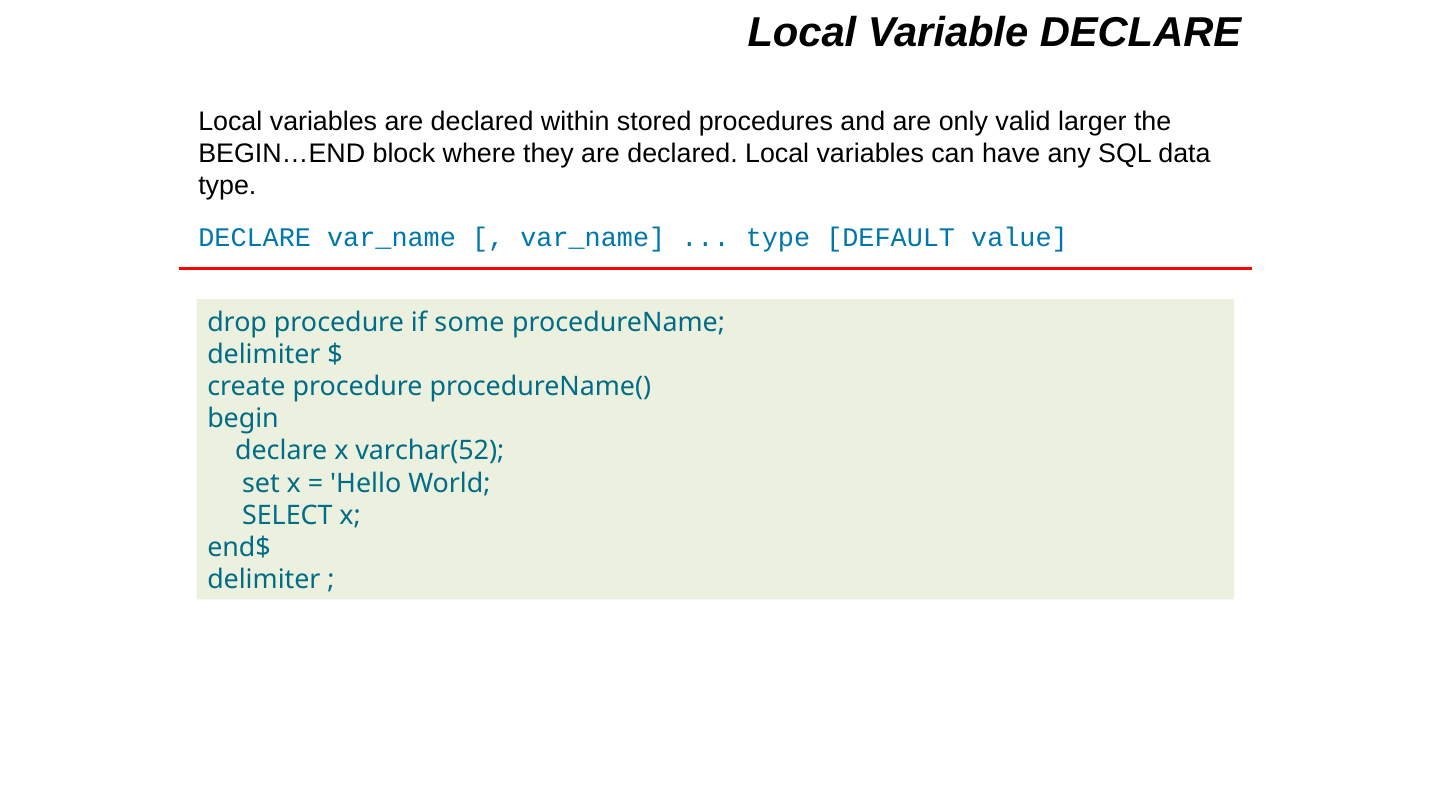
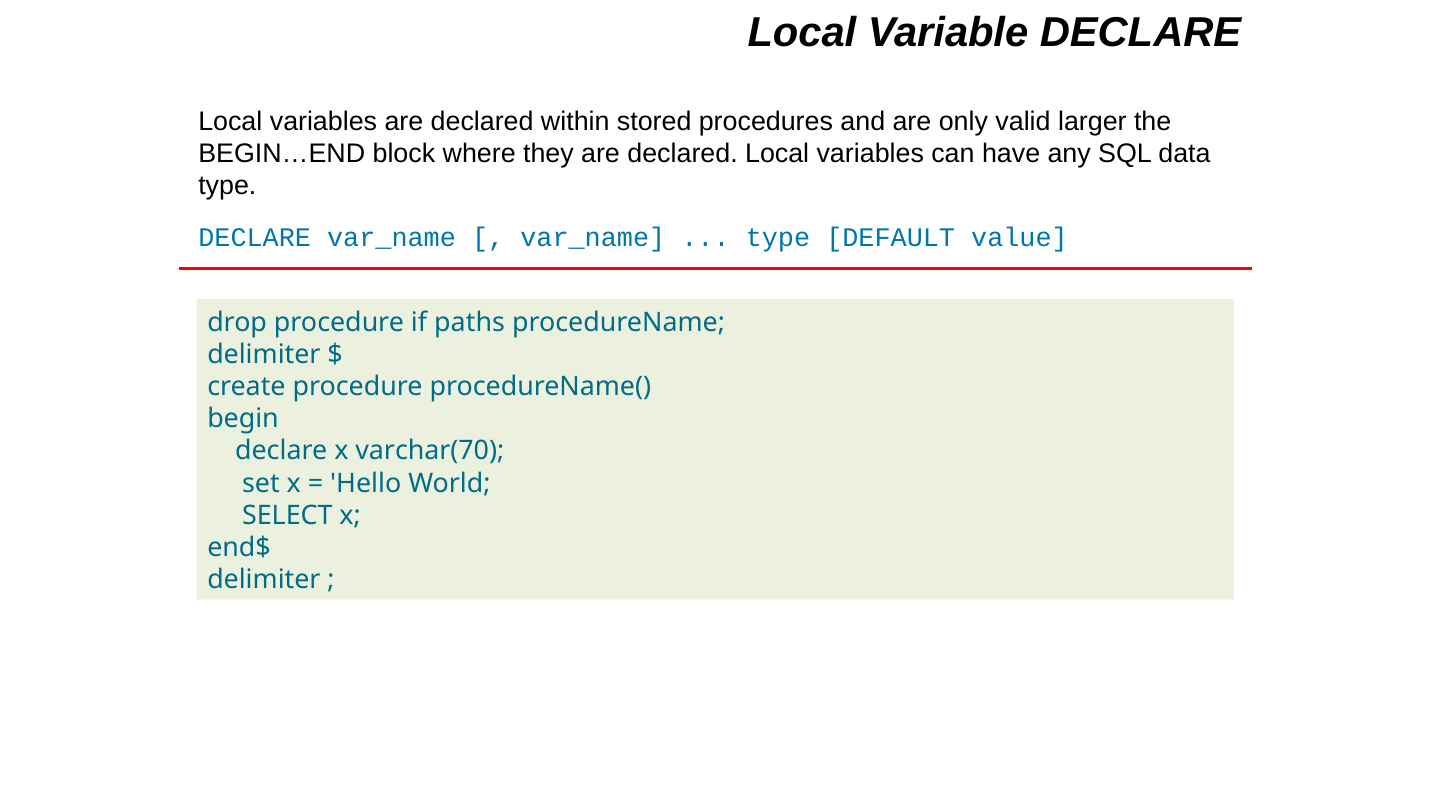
some: some -> paths (470, 322)
varchar(52: varchar(52 -> varchar(70 (430, 451)
